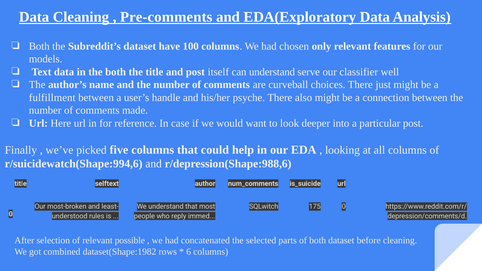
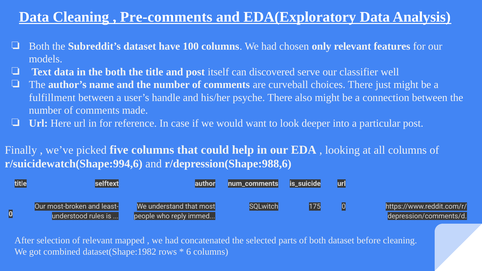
can understand: understand -> discovered (272, 72)
possible: possible -> mapped (130, 240)
